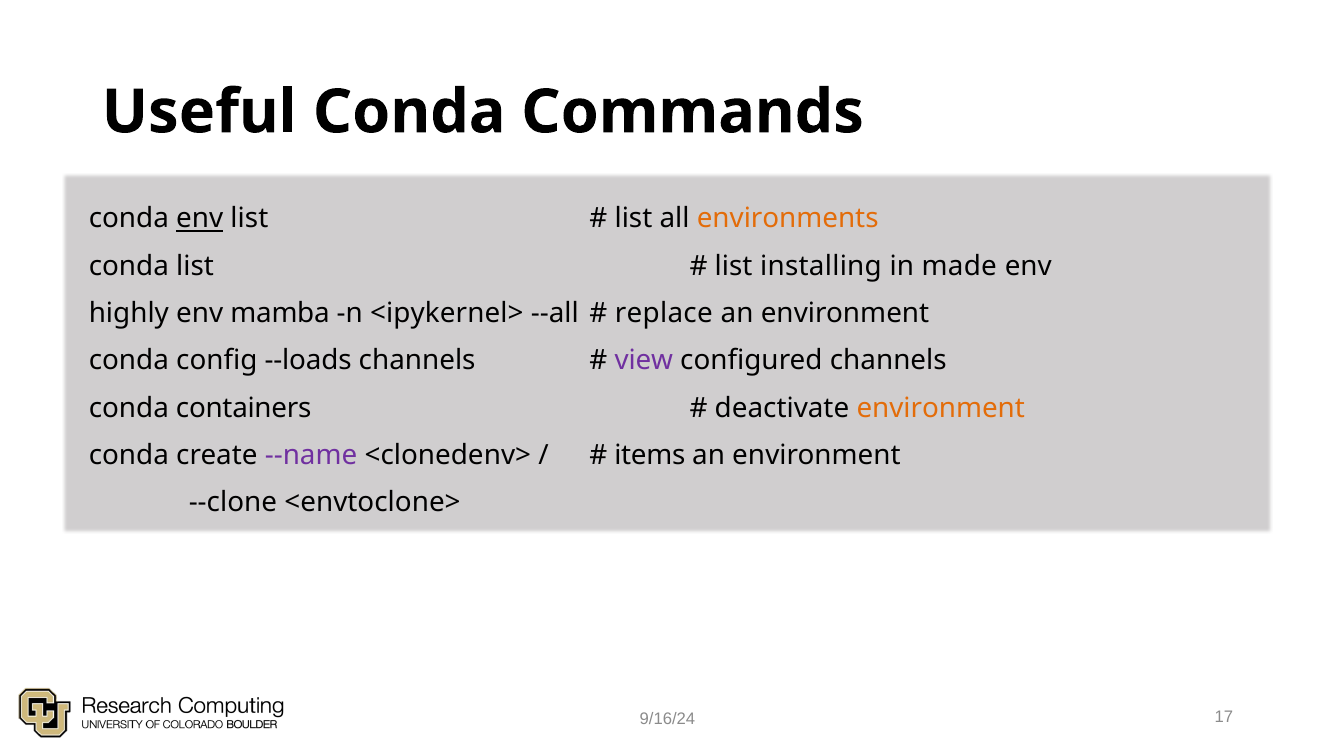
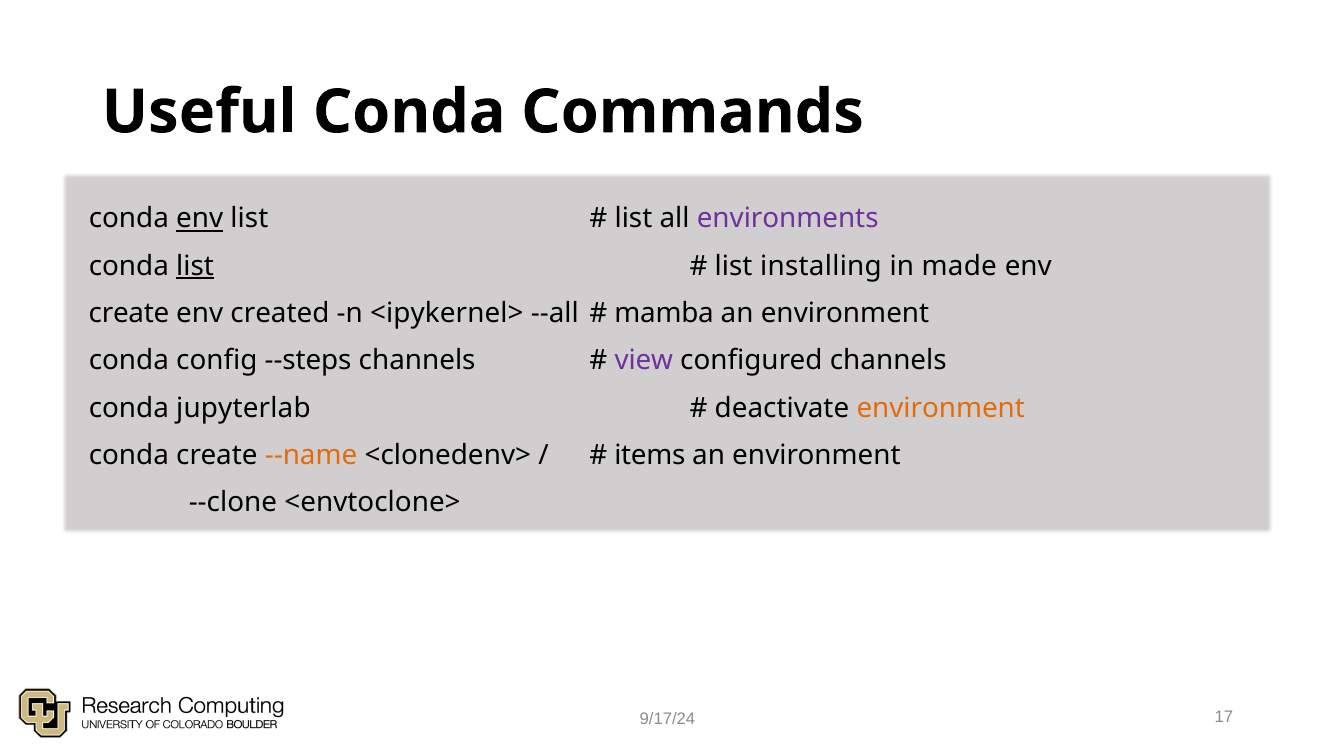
environments colour: orange -> purple (788, 219)
list underline: none -> present (195, 266)
highly: highly -> create (129, 313)
mamba: mamba -> created (280, 313)
replace: replace -> mamba (664, 313)
--loads: --loads -> --steps (308, 361)
containers: containers -> jupyterlab (243, 408)
--name colour: purple -> orange (311, 455)
9/16/24: 9/16/24 -> 9/17/24 (667, 719)
